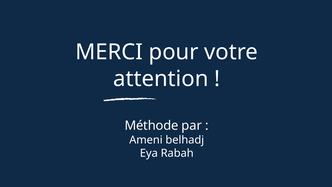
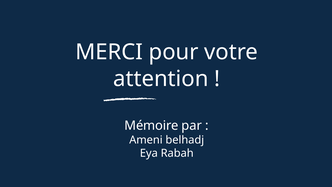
Méthode: Méthode -> Mémoire (151, 126)
